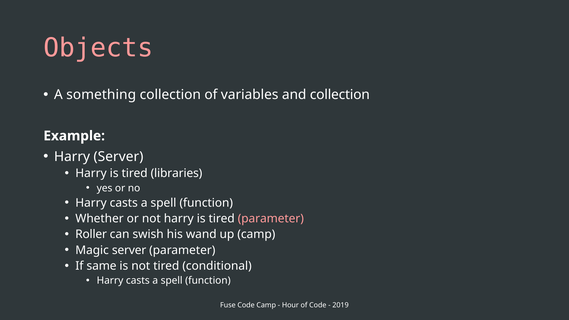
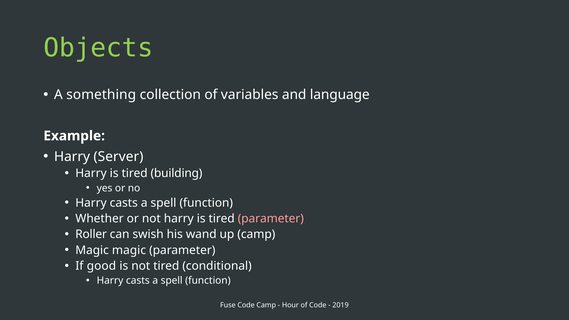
Objects colour: pink -> light green (98, 48)
and collection: collection -> language (340, 95)
libraries: libraries -> building (177, 173)
Magic server: server -> magic (129, 250)
same: same -> good (101, 266)
